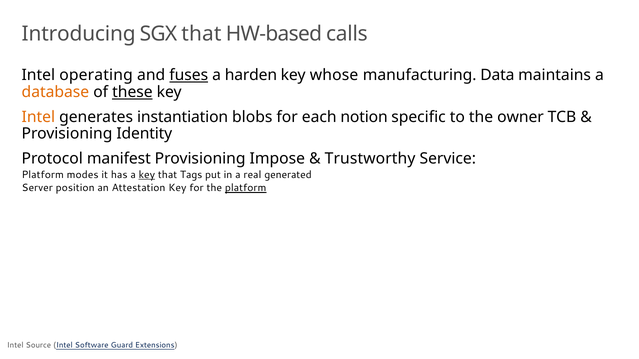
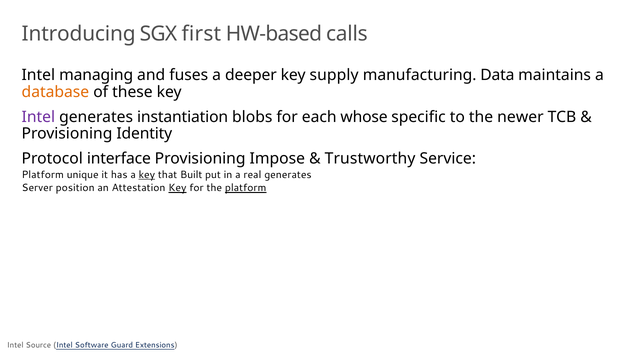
SGX that: that -> first (201, 34)
operating: operating -> managing (96, 75)
fuses underline: present -> none (189, 75)
harden: harden -> deeper (251, 75)
whose: whose -> supply (334, 75)
these underline: present -> none (132, 92)
Intel colour: orange -> purple (38, 117)
notion: notion -> whose (364, 117)
owner: owner -> newer (520, 117)
manifest: manifest -> interface (119, 159)
modes: modes -> unique (83, 175)
Tags: Tags -> Built (191, 175)
real generated: generated -> generates (288, 175)
Key underline: none -> present (177, 188)
